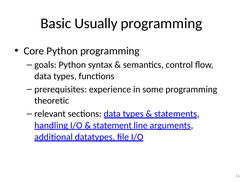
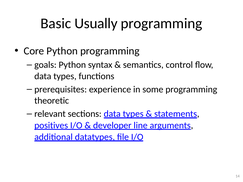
handling: handling -> positives (51, 126)
statement: statement -> developer (112, 126)
